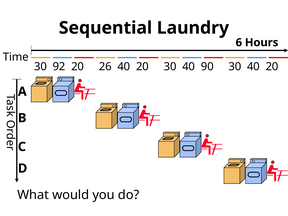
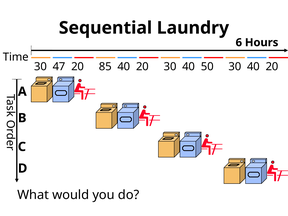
92: 92 -> 47 (59, 67)
26: 26 -> 85 (105, 67)
90: 90 -> 50 (207, 67)
